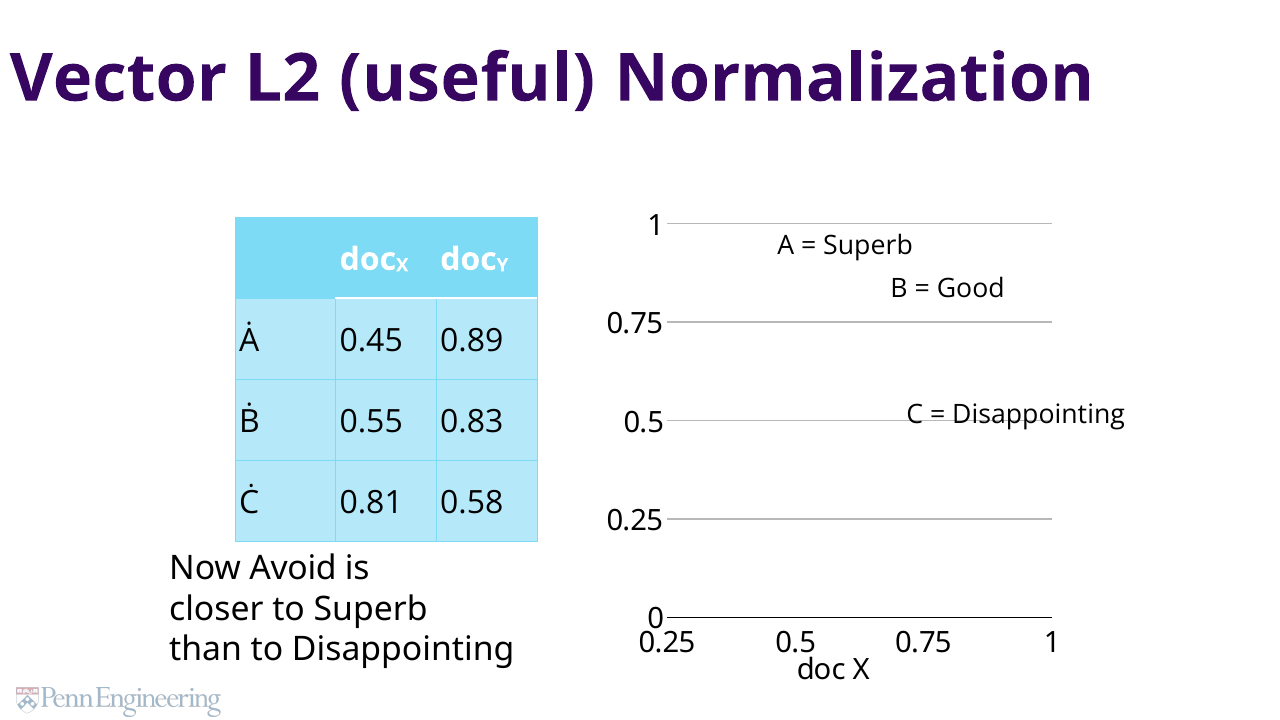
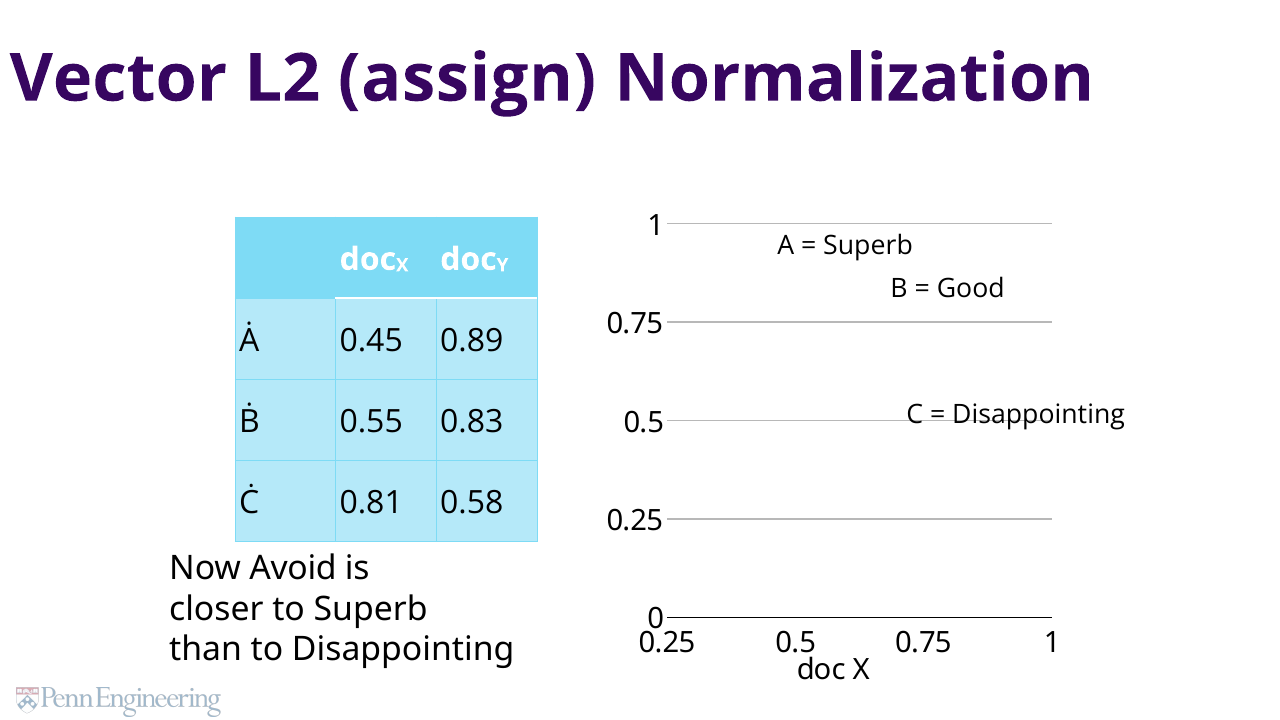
useful: useful -> assign (467, 79)
